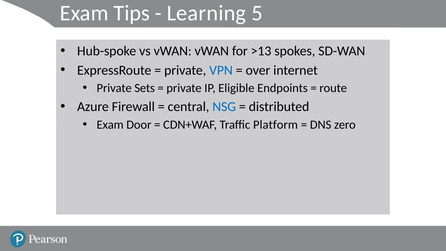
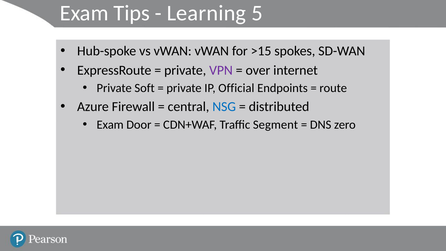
>13: >13 -> >15 (261, 51)
VPN colour: blue -> purple (221, 70)
Sets: Sets -> Soft (145, 88)
Eligible: Eligible -> Official (236, 88)
Platform: Platform -> Segment (275, 125)
